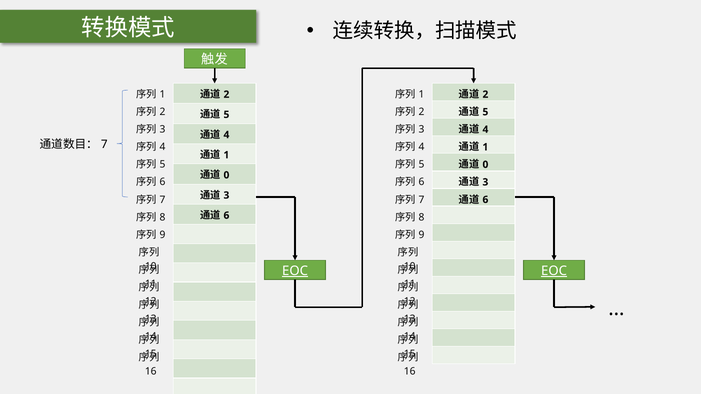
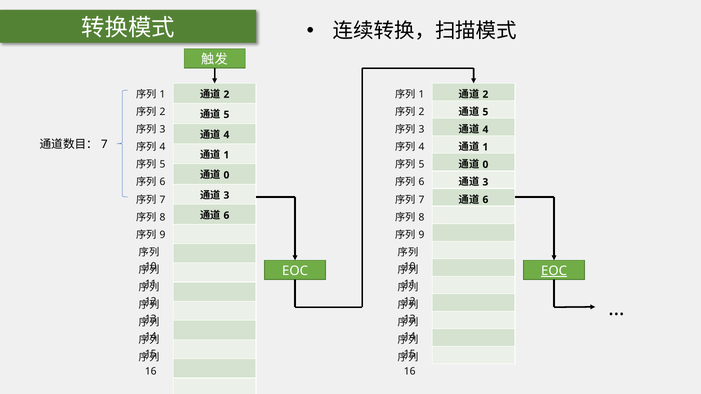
EOC underline: present -> none (295, 271)
